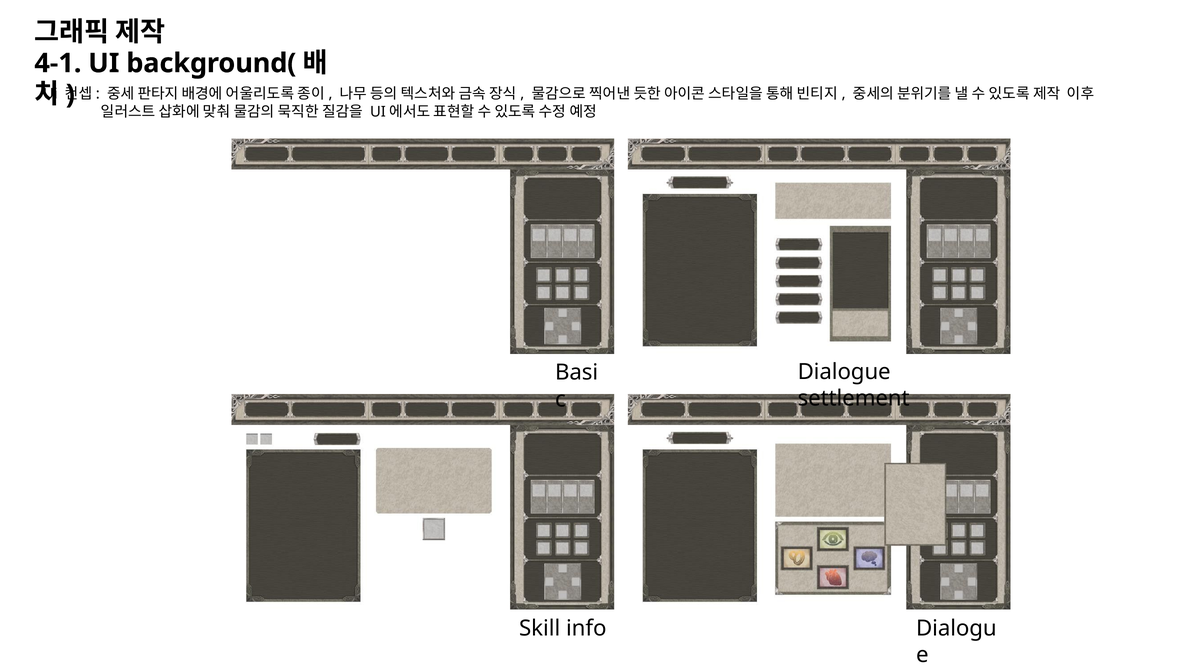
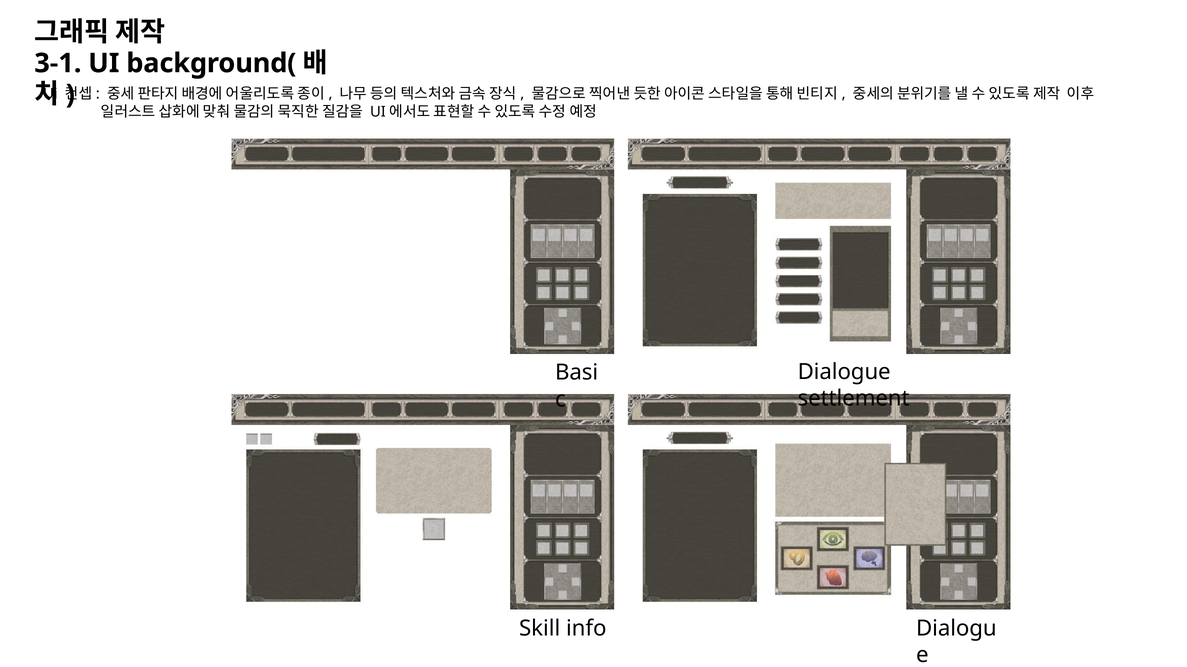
4-1: 4-1 -> 3-1 (58, 63)
